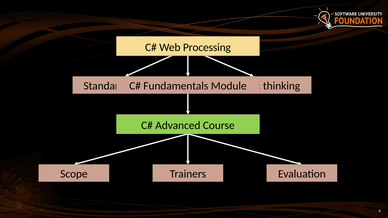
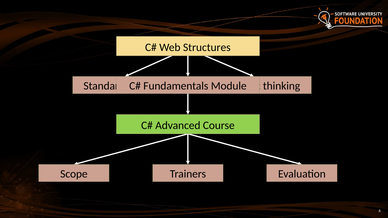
Processing: Processing -> Structures (207, 47)
